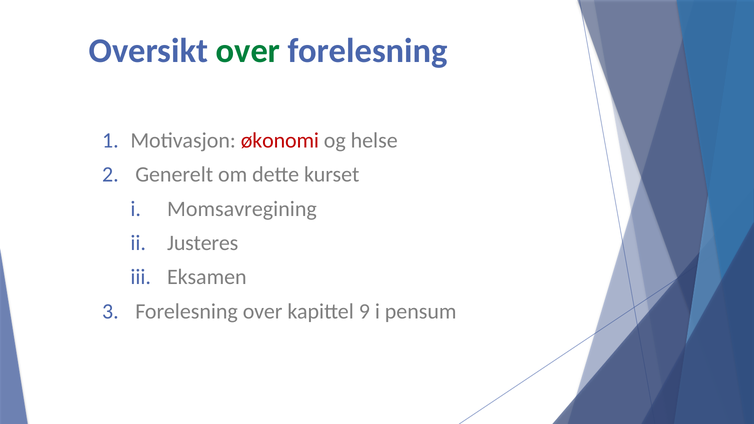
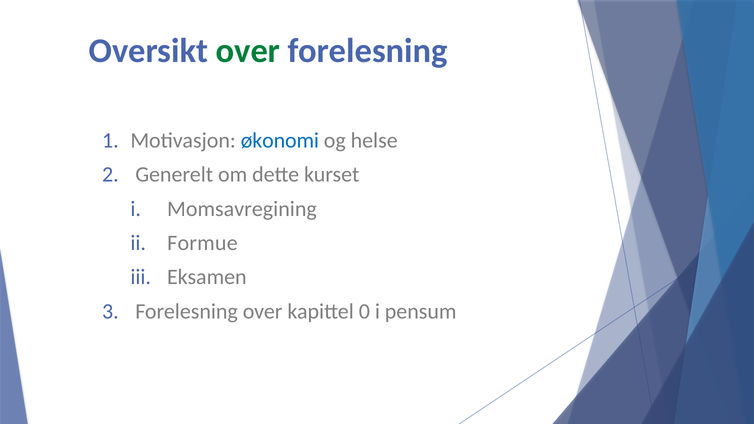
økonomi colour: red -> blue (280, 141)
Justeres: Justeres -> Formue (202, 243)
9: 9 -> 0 (364, 312)
